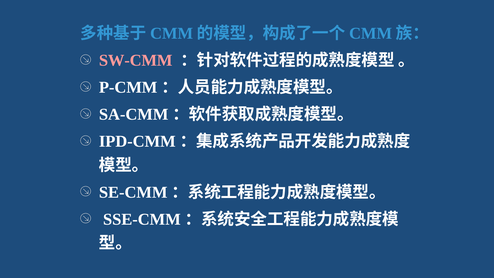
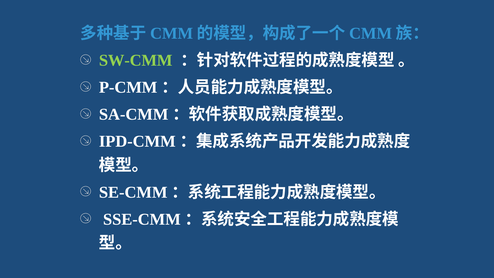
SW-CMM colour: pink -> light green (136, 61)
